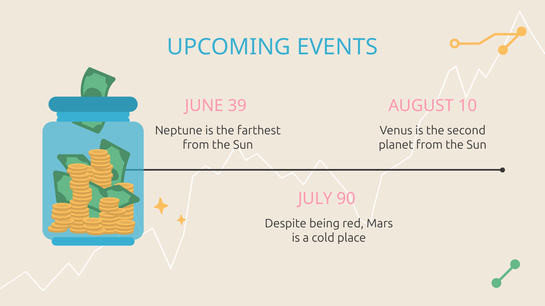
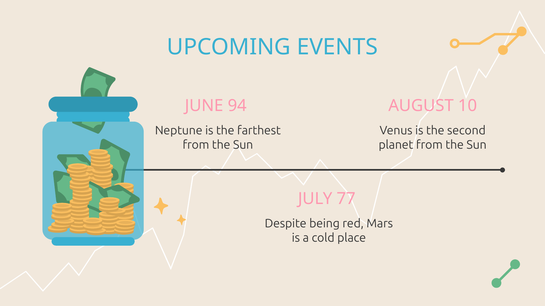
39: 39 -> 94 (237, 106)
90: 90 -> 77 (346, 199)
